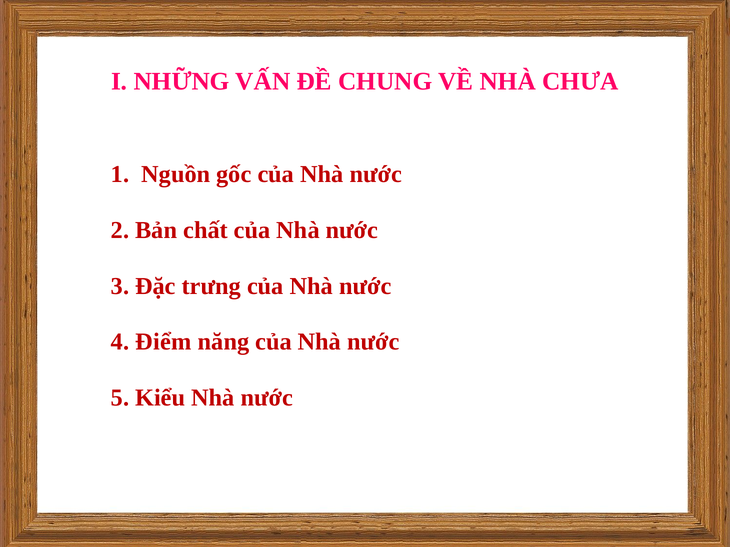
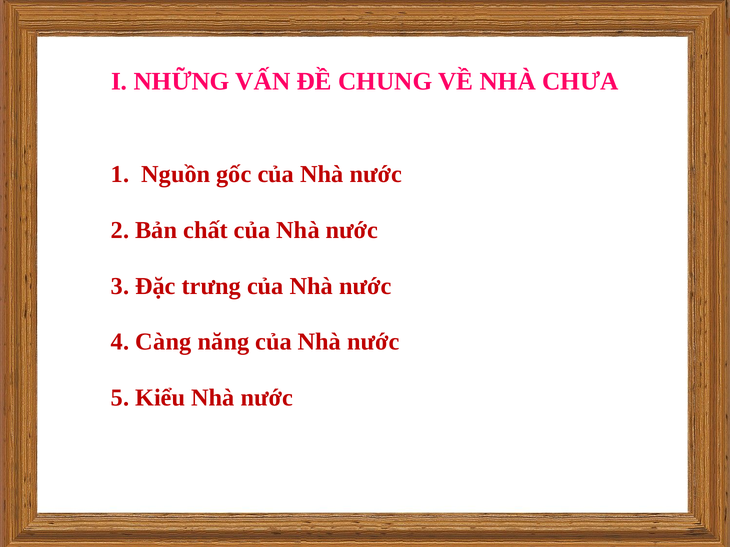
Điểm: Điểm -> Càng (163, 342)
